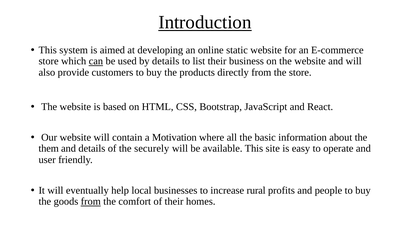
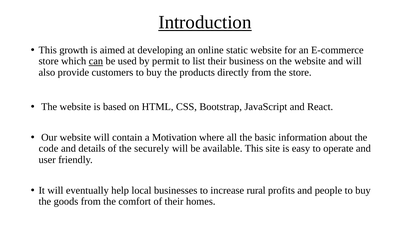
system: system -> growth (74, 50)
by details: details -> permit (166, 61)
them: them -> code (49, 149)
from underline: present -> none (91, 202)
